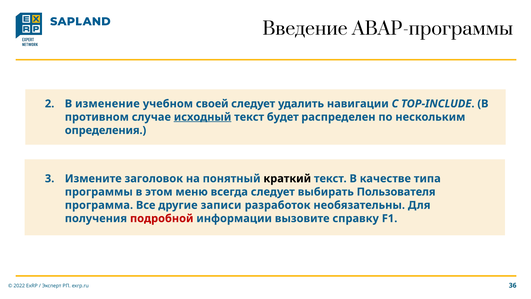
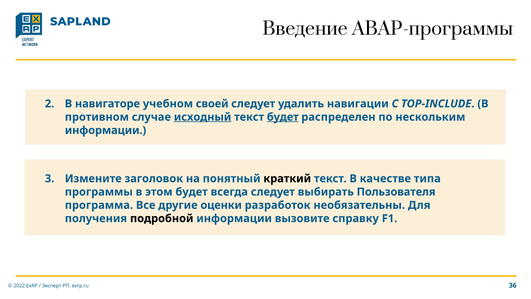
изменение: изменение -> навигаторе (107, 104)
будет underline: none -> present (283, 117)
определения: определения -> информации (106, 130)
этом меню: меню -> будет (192, 192)
записи: записи -> оценки (221, 205)
подробной colour: red -> black (162, 218)
